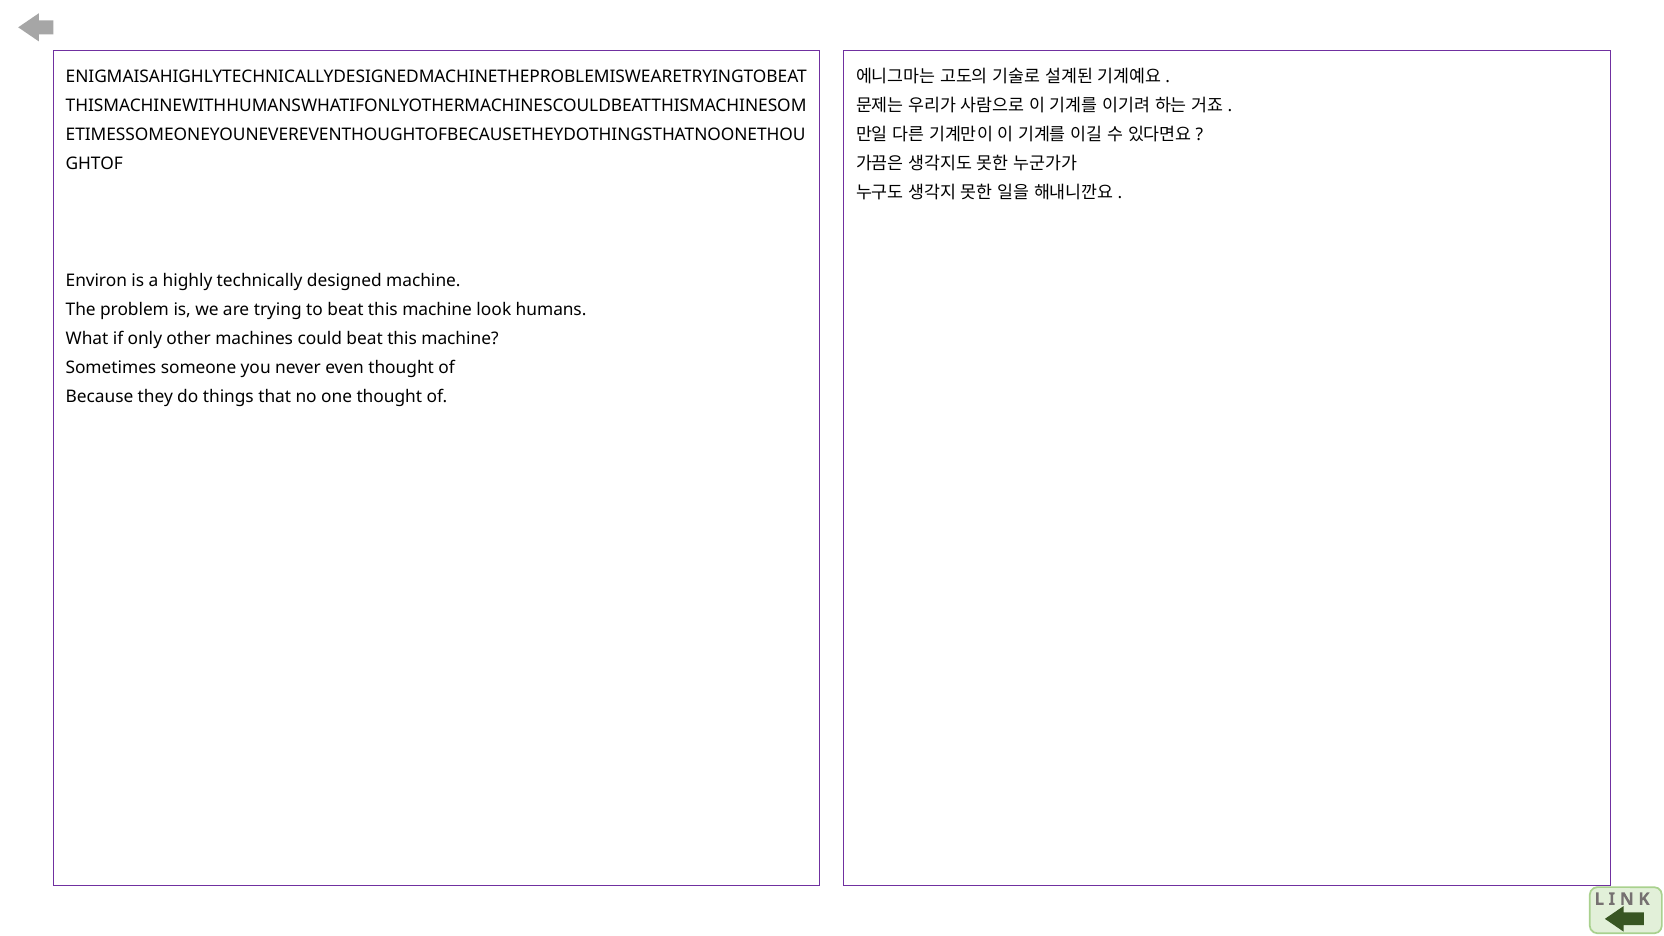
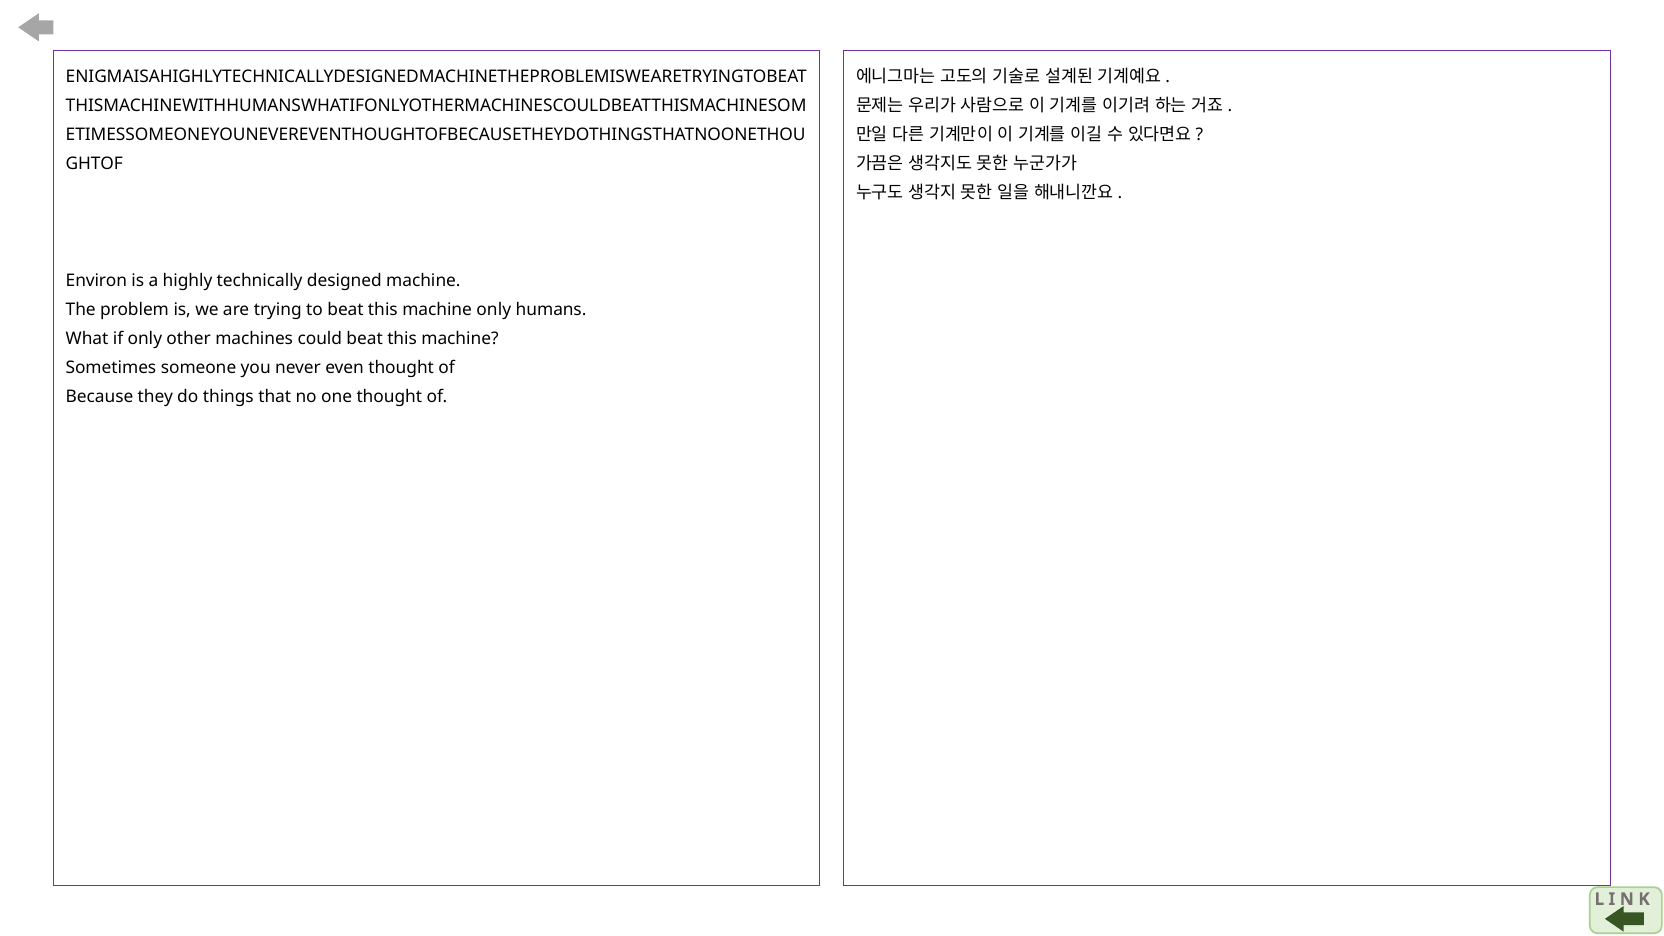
machine look: look -> only (494, 309)
